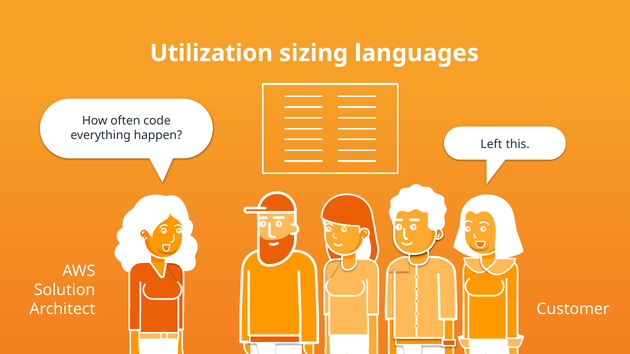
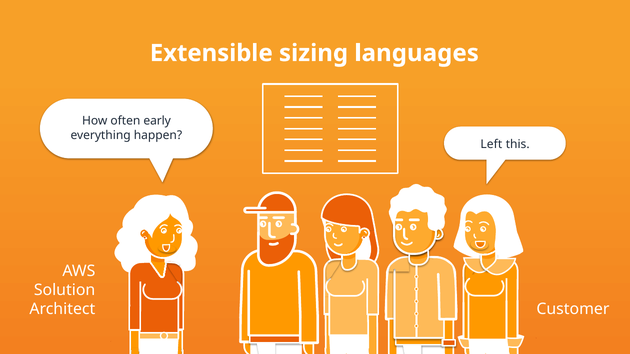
Utilization: Utilization -> Extensible (211, 53)
code: code -> early (157, 121)
